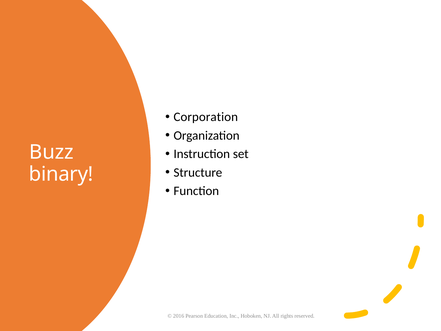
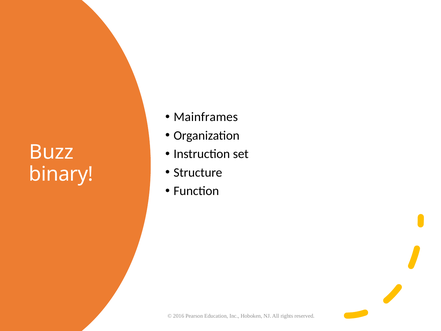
Corporation: Corporation -> Mainframes (206, 117)
